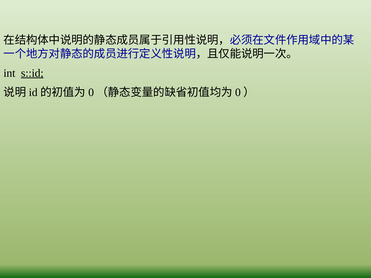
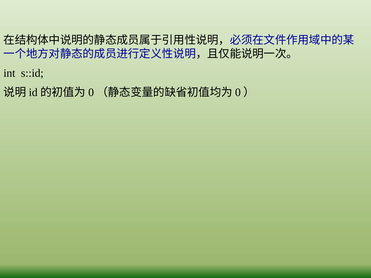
s::id underline: present -> none (32, 73)
